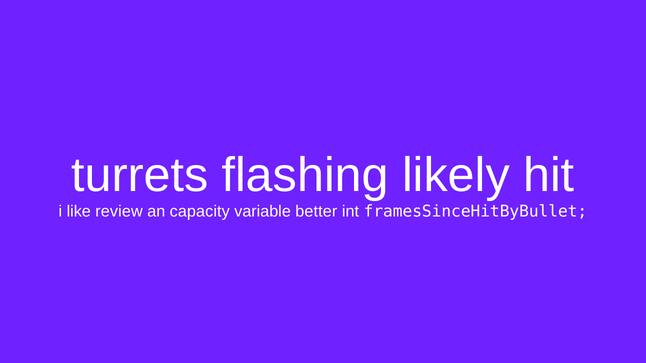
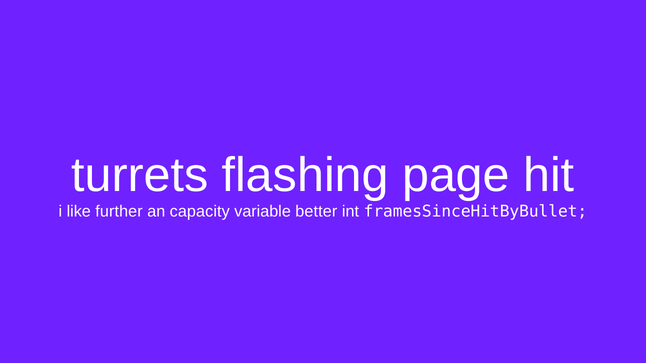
likely: likely -> page (456, 175)
review: review -> further (119, 212)
